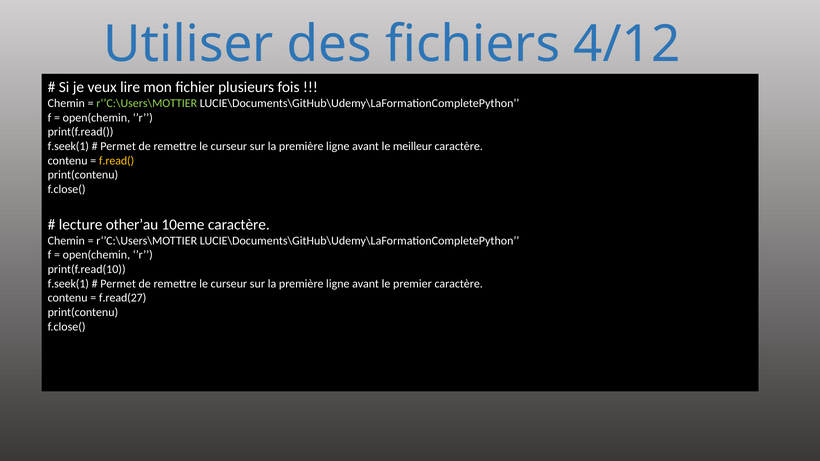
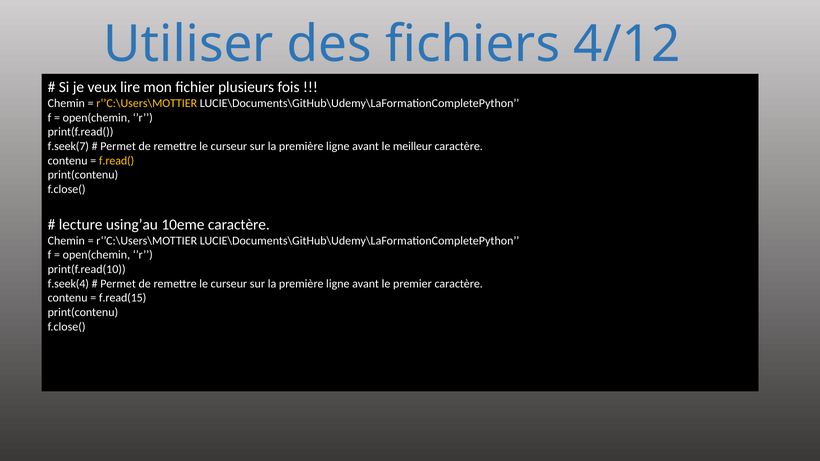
r‘’C:\Users\MOTTIER colour: light green -> yellow (147, 103)
f.seek(1: f.seek(1 -> f.seek(7 (68, 146)
other’au: other’au -> using’au (132, 225)
f.seek(1: f.seek(1 -> f.seek(4 (68, 284)
f.read(27: f.read(27 -> f.read(15 (123, 298)
